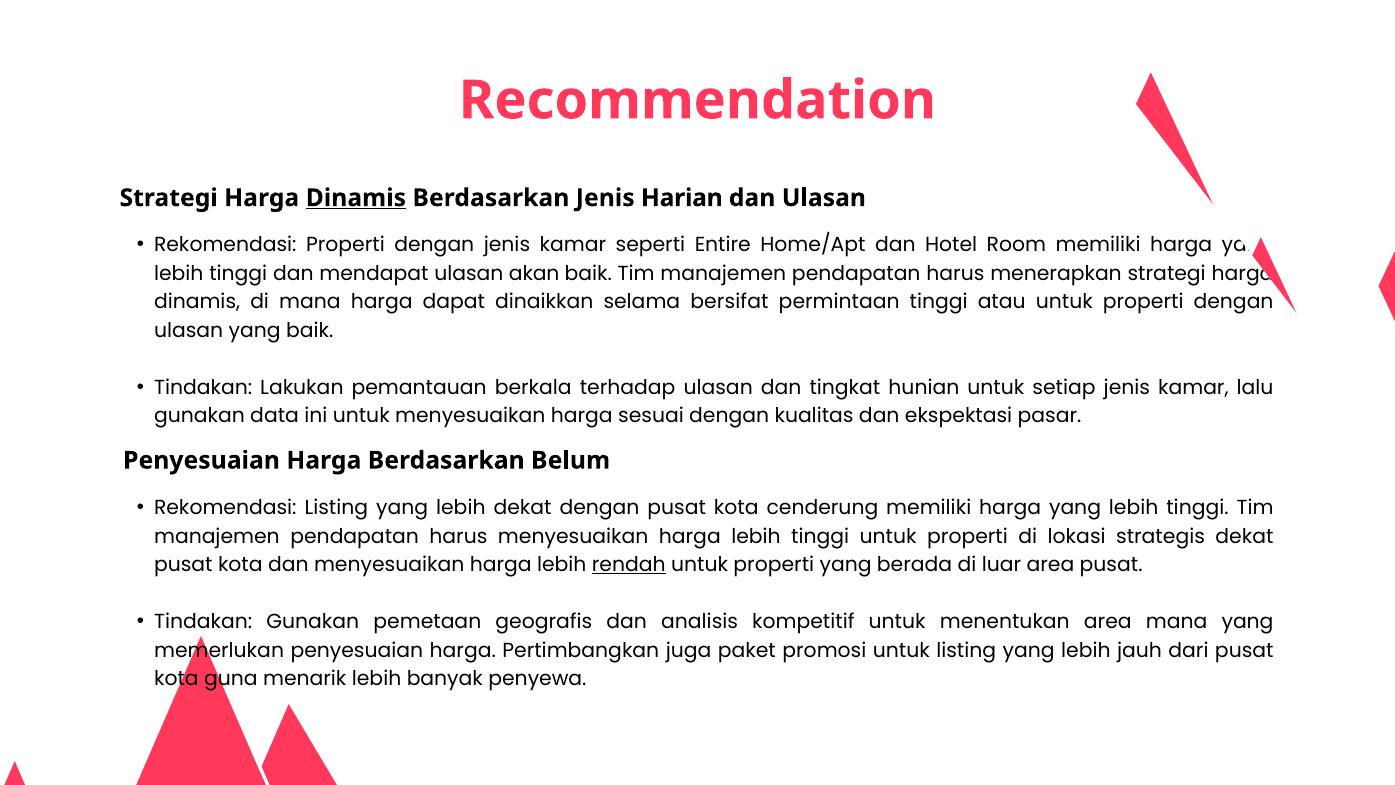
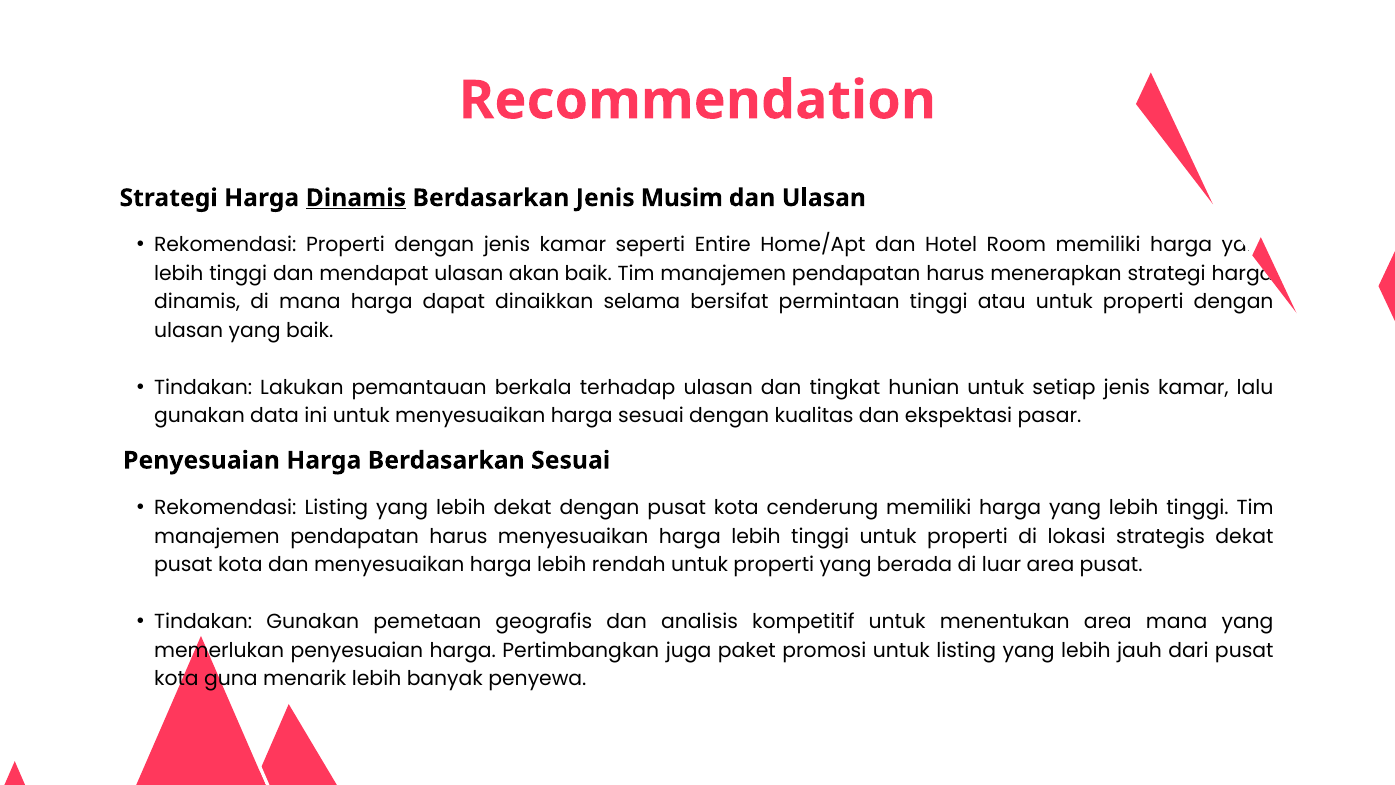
Harian: Harian -> Musim (682, 198)
Berdasarkan Belum: Belum -> Sesuai (571, 460)
rendah underline: present -> none (629, 565)
